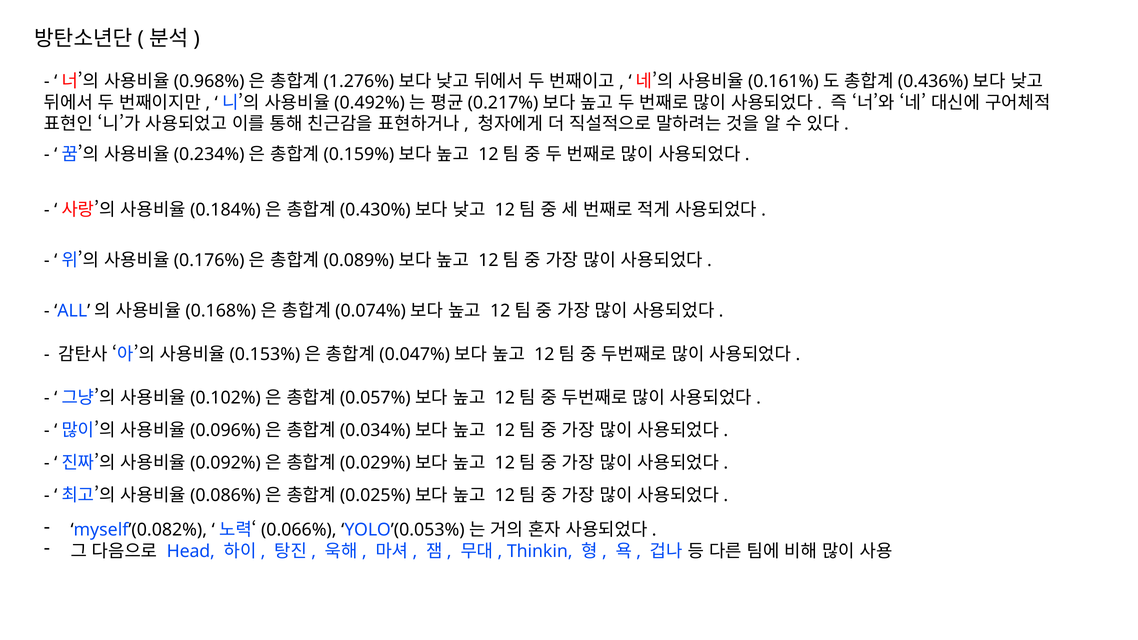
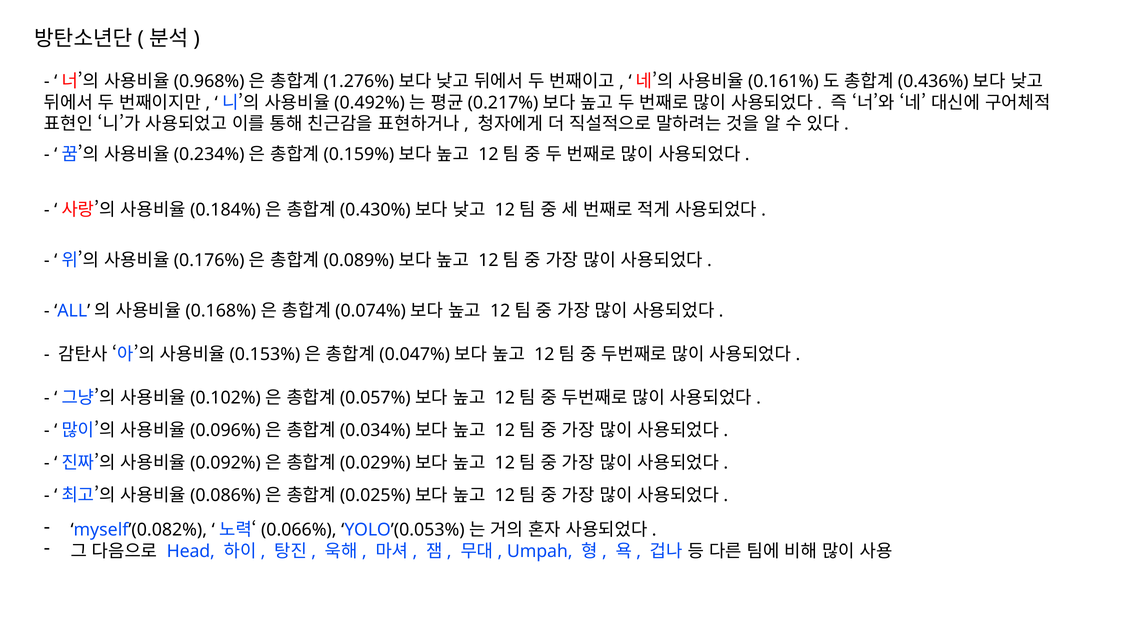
Thinkin: Thinkin -> Umpah (540, 551)
